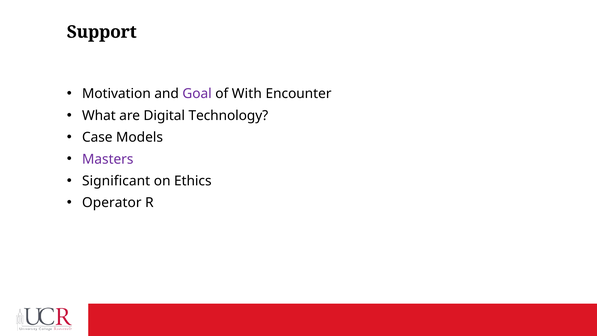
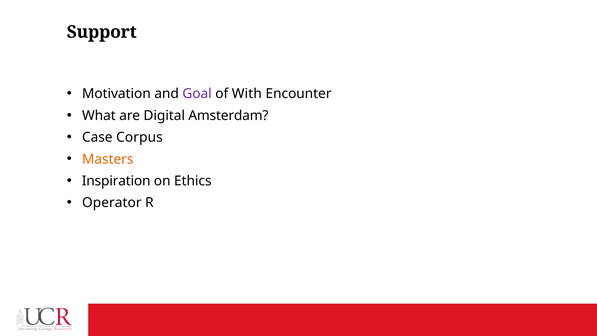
Technology: Technology -> Amsterdam (228, 115)
Models: Models -> Corpus (139, 137)
Masters colour: purple -> orange (108, 159)
Significant: Significant -> Inspiration (116, 181)
